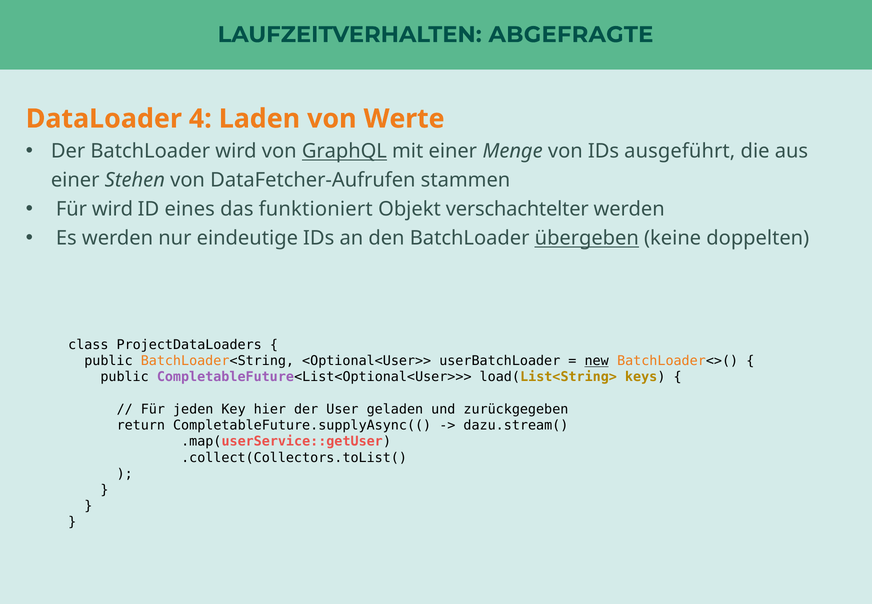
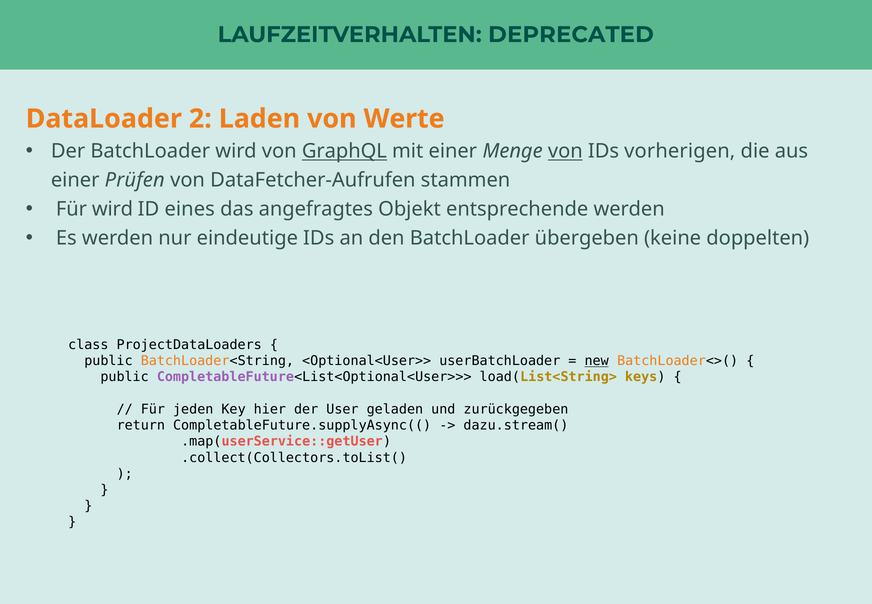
ABGEFRAGTE: ABGEFRAGTE -> DEPRECATED (571, 35)
4: 4 -> 2 (200, 119)
von underline: none -> present (565, 151)
ausgeführt: ausgeführt -> vorherigen (680, 151)
Stehen: Stehen -> Prüfen (135, 180)
funktioniert: funktioniert -> angefragtes (316, 209)
verschachtelter: verschachtelter -> entsprechende (517, 209)
übergeben underline: present -> none (587, 238)
